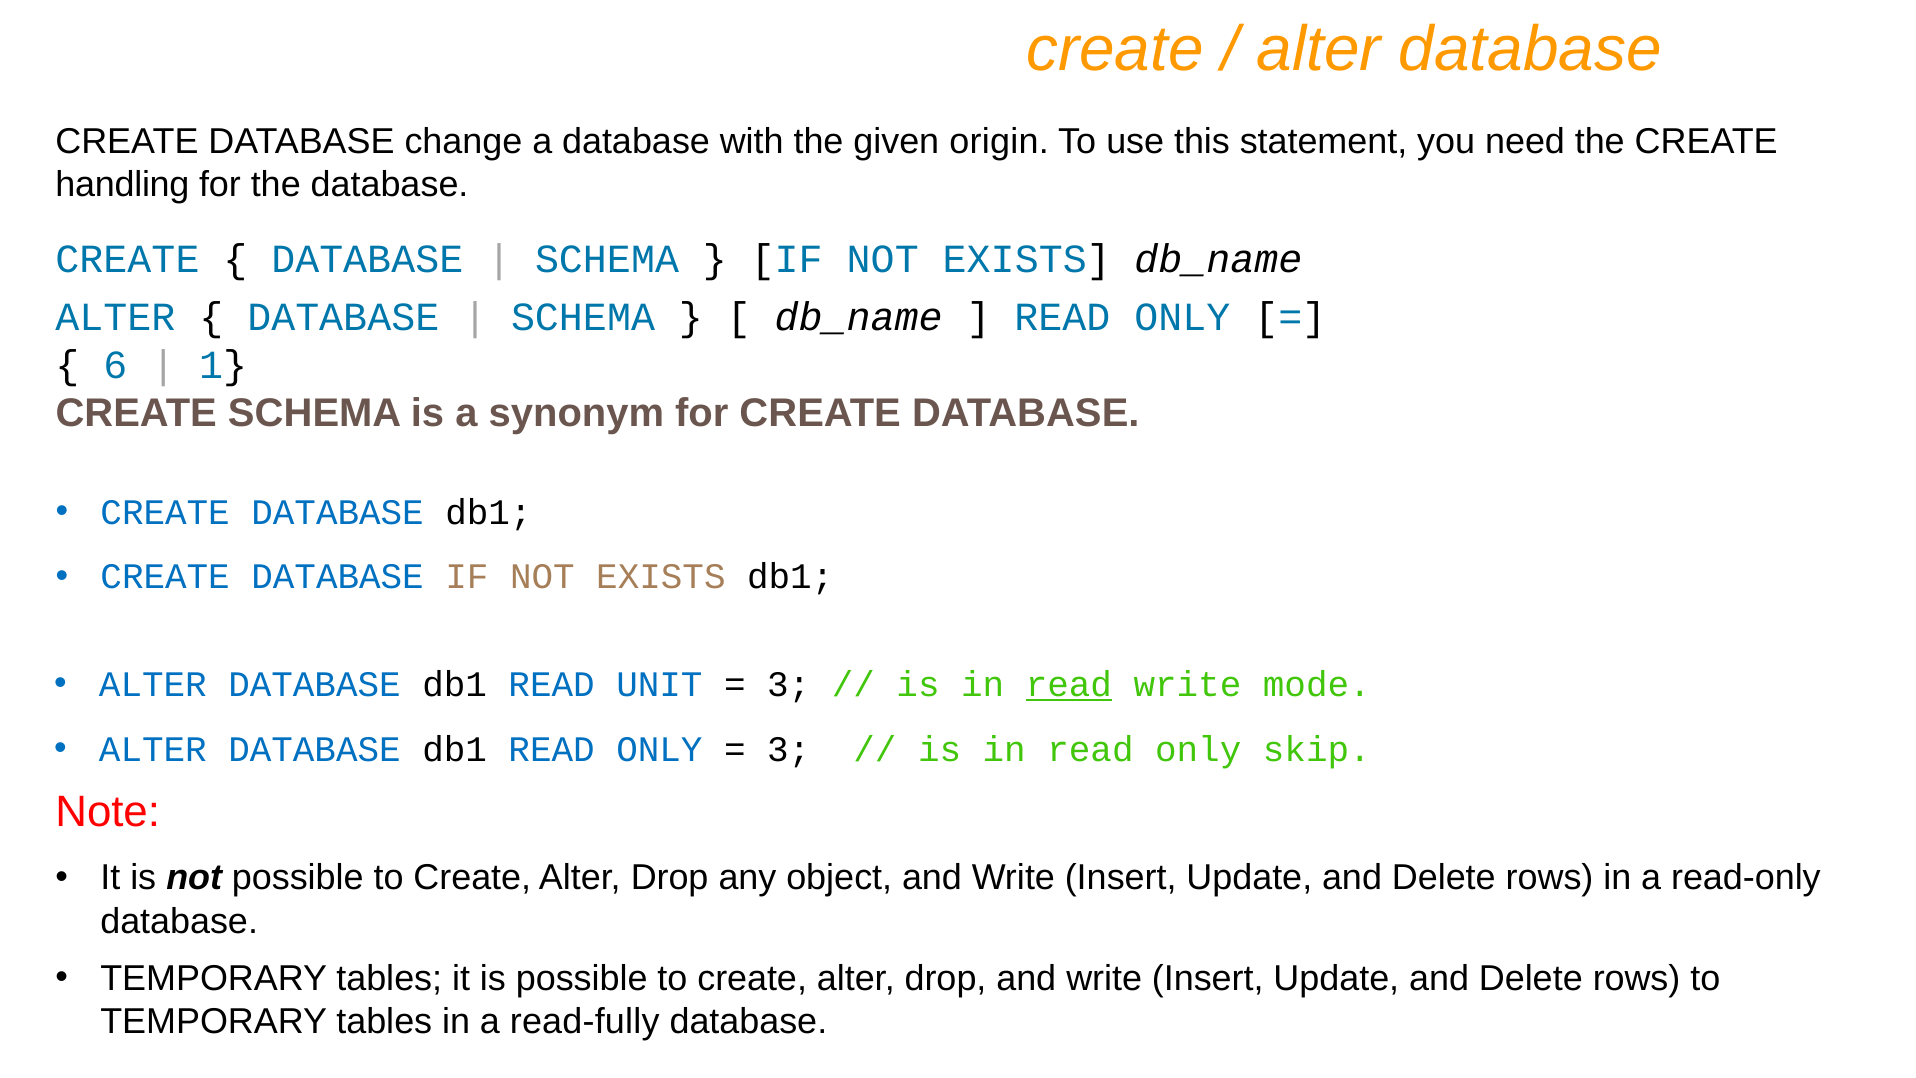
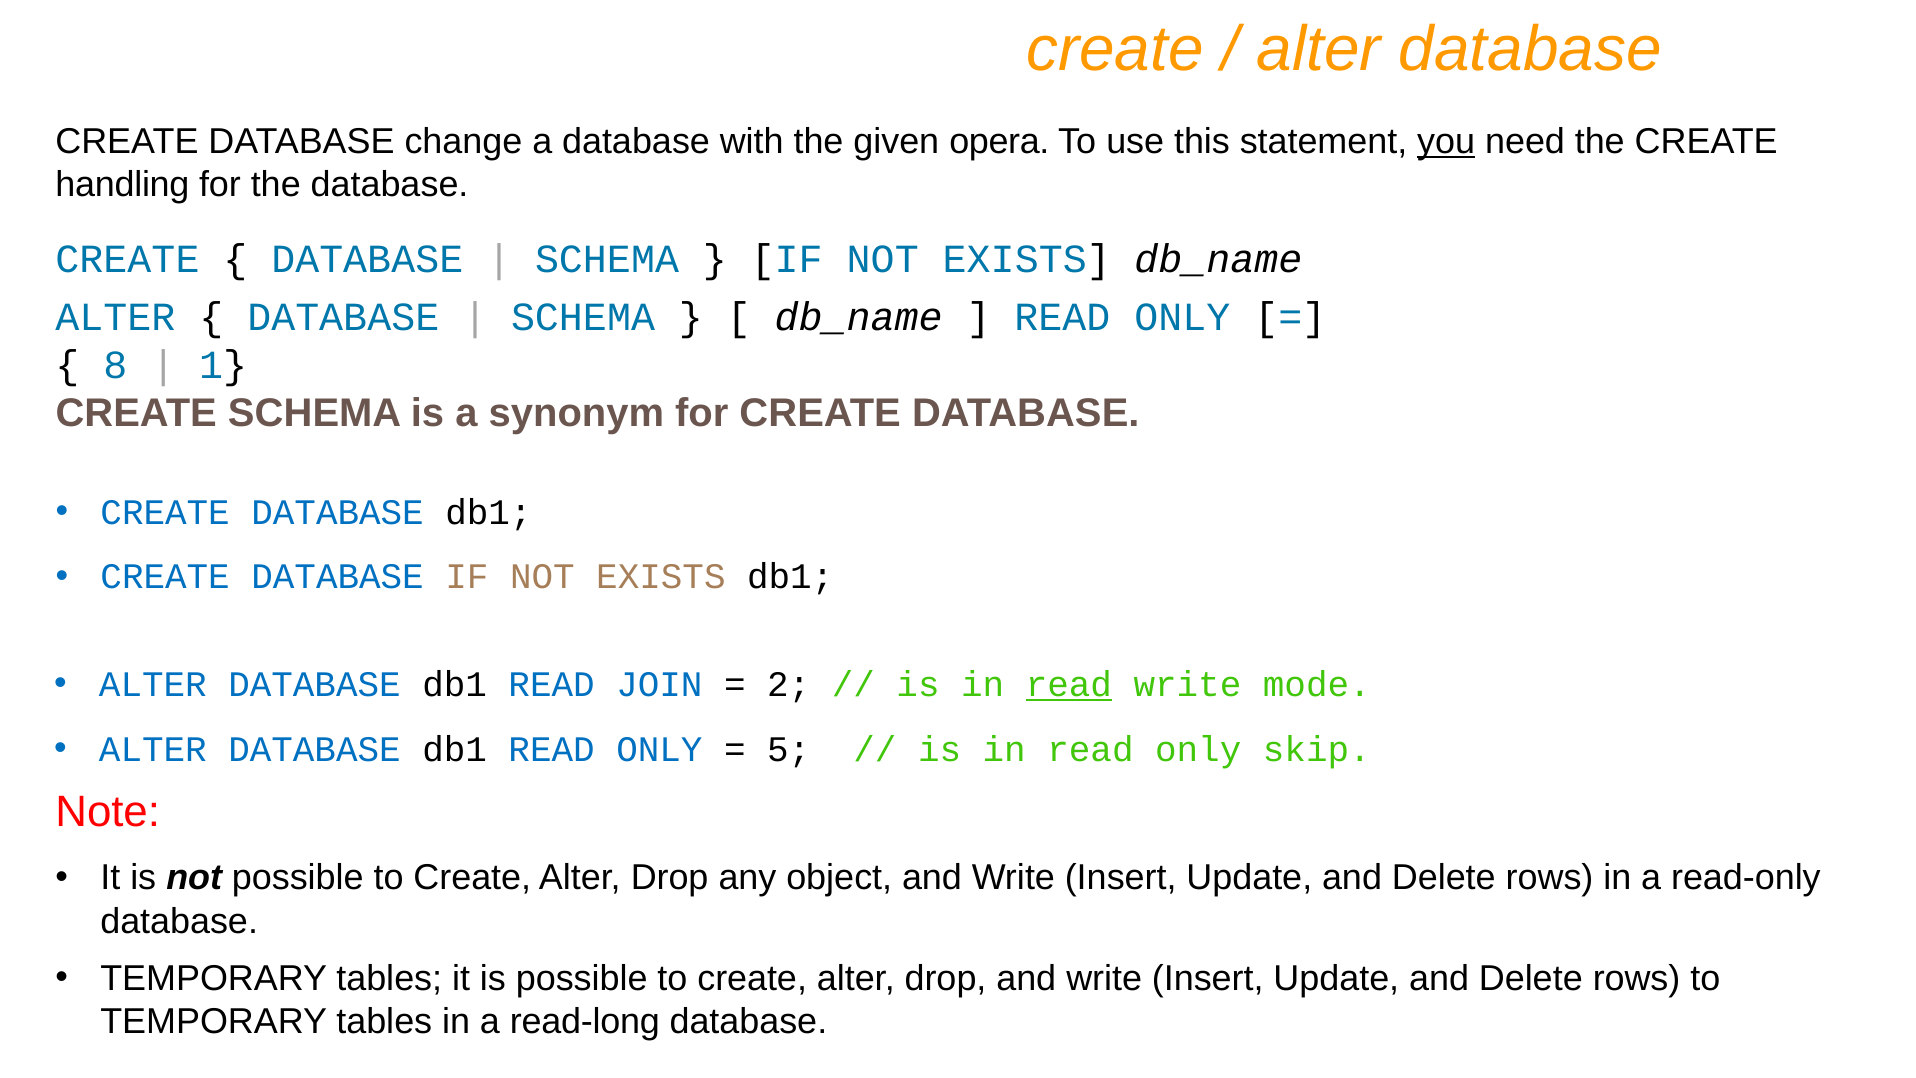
origin: origin -> opera (999, 142)
you underline: none -> present (1446, 142)
6: 6 -> 8 (115, 365)
UNIT: UNIT -> JOIN (659, 685)
3: 3 -> 2 (789, 685)
3: 3 -> 5 (789, 749)
read-fully: read-fully -> read-long (585, 1022)
